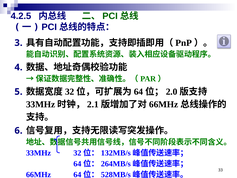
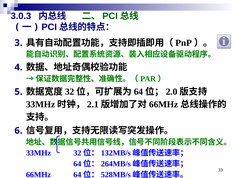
4.2.5: 4.2.5 -> 3.0.3 (21, 16)
